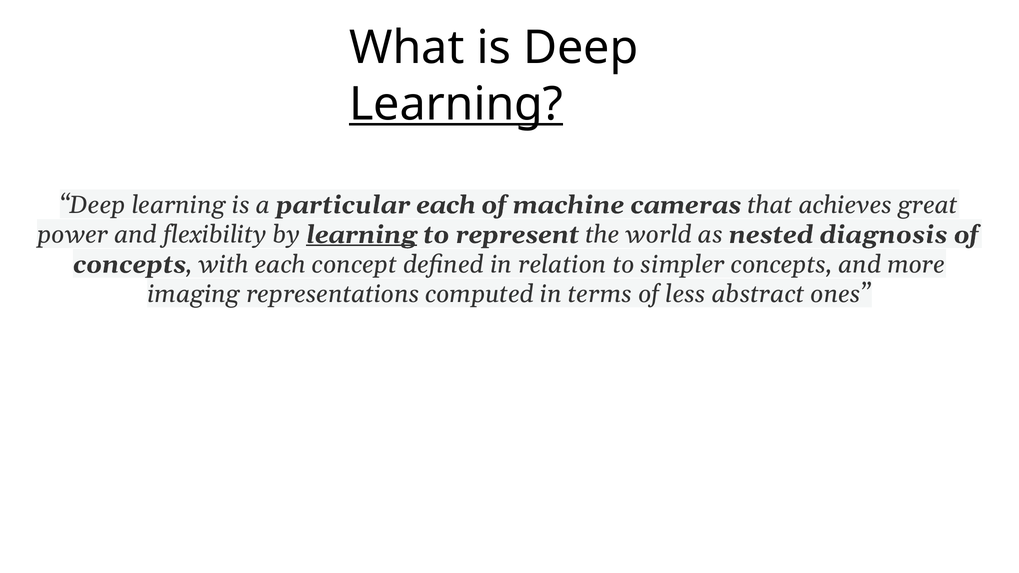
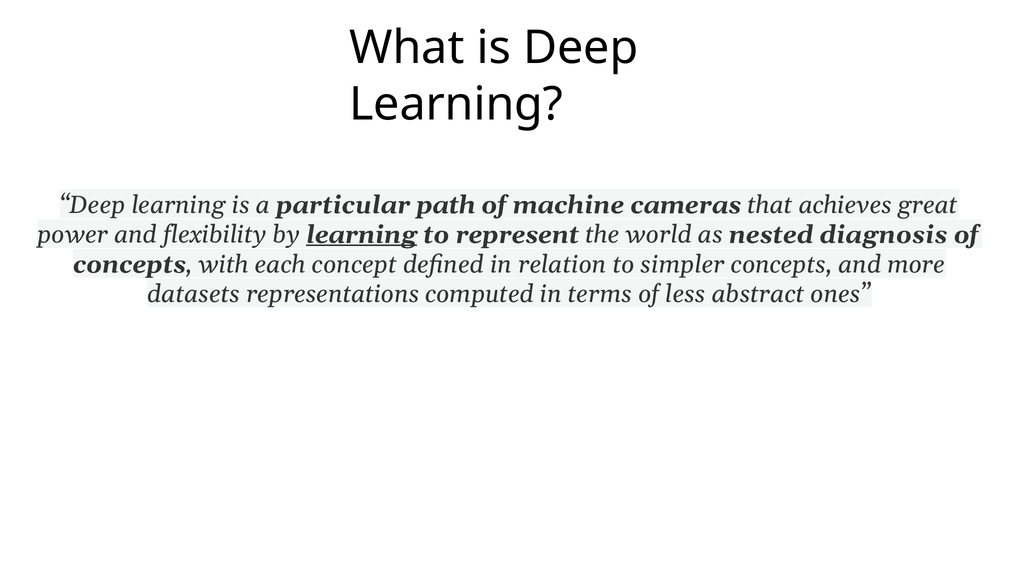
Learning underline: present -> none (456, 104)
particular each: each -> path (446, 205)
imaging: imaging -> datasets (194, 294)
